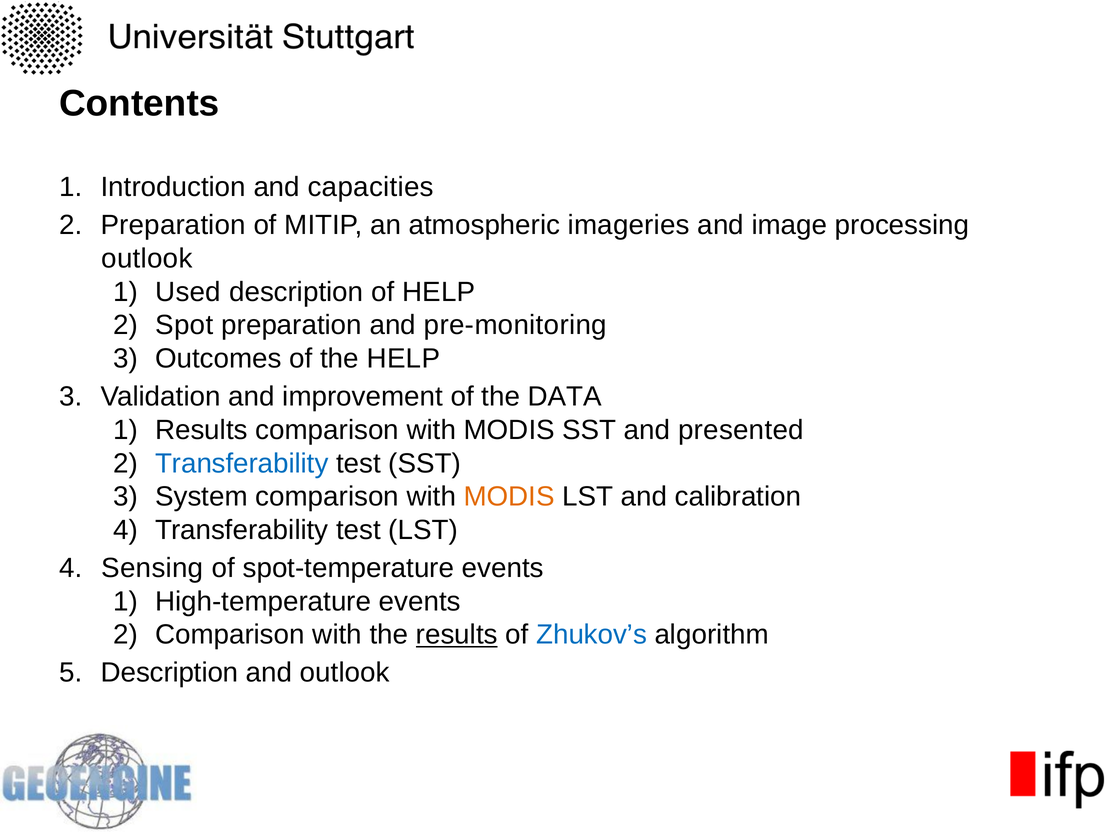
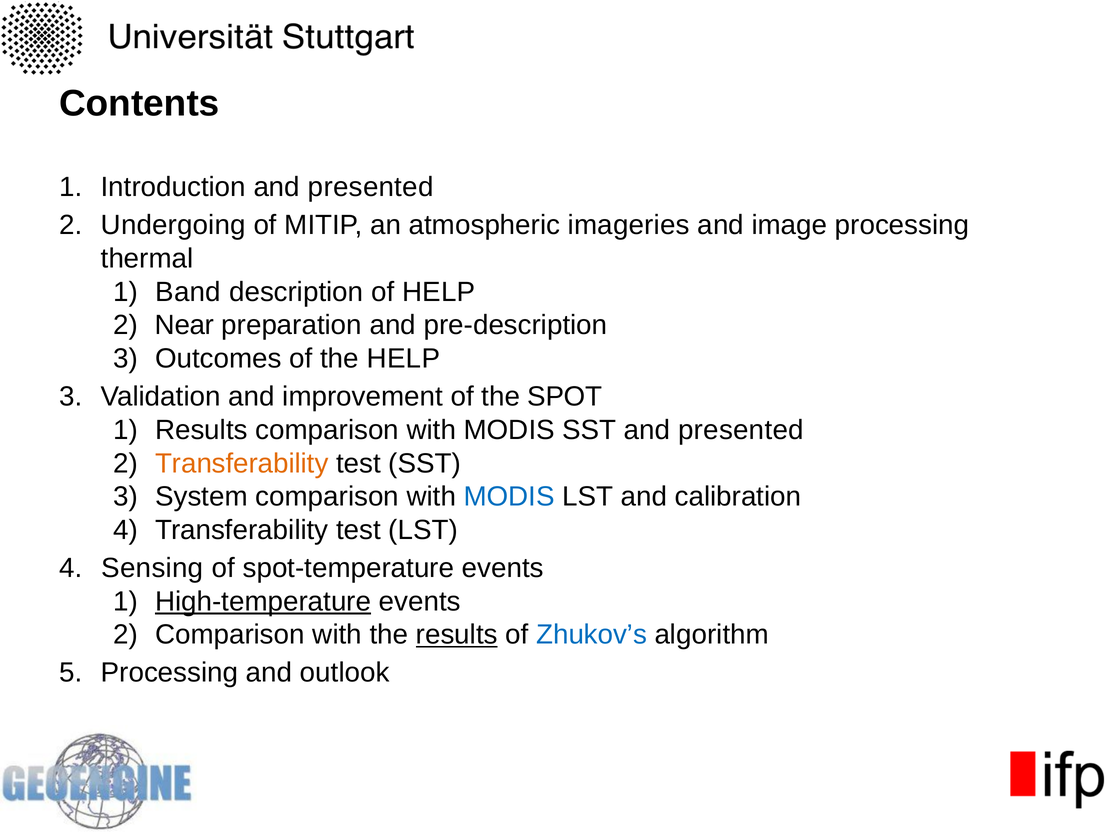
Introduction and capacities: capacities -> presented (371, 187)
Preparation: Preparation -> Undergoing (173, 225)
outlook: outlook -> thermal (147, 259)
Used: Used -> Band (188, 292)
Spot: Spot -> Near (185, 325)
pre-monitoring: pre-monitoring -> pre-description (516, 325)
DATA: DATA -> SPOT (565, 397)
Transferability colour: blue -> orange (242, 463)
MODIS colour: orange -> blue (509, 497)
High-temperature underline: none -> present (263, 601)
Description: Description -> Processing (169, 673)
